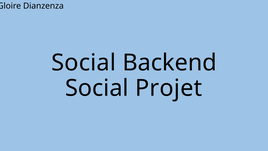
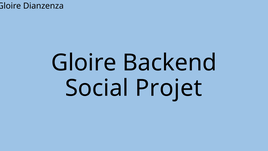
Social: Social -> Gloire (84, 63)
